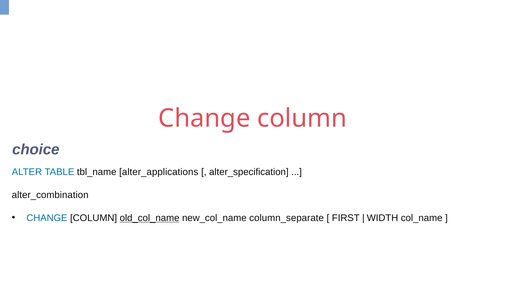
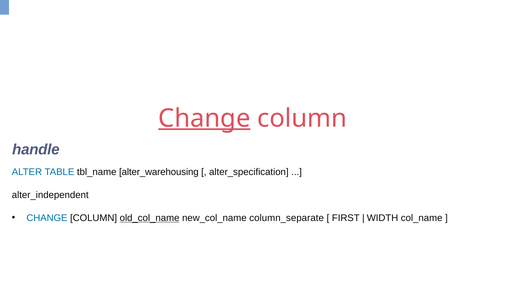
Change underline: none -> present (204, 118)
choice: choice -> handle (36, 149)
alter_applications: alter_applications -> alter_warehousing (159, 172)
alter_combination: alter_combination -> alter_independent (50, 195)
